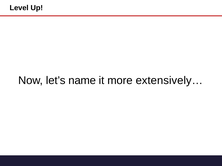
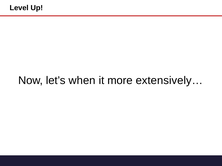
name: name -> when (82, 81)
